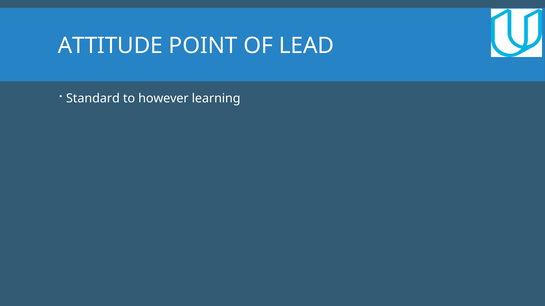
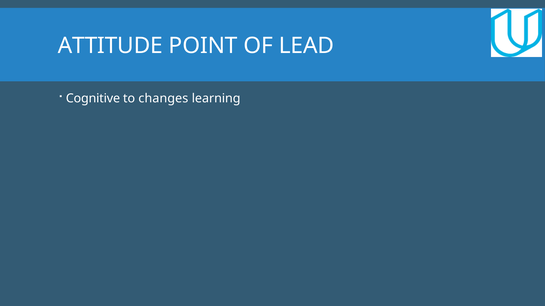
Standard: Standard -> Cognitive (93, 99)
however: however -> changes (163, 99)
